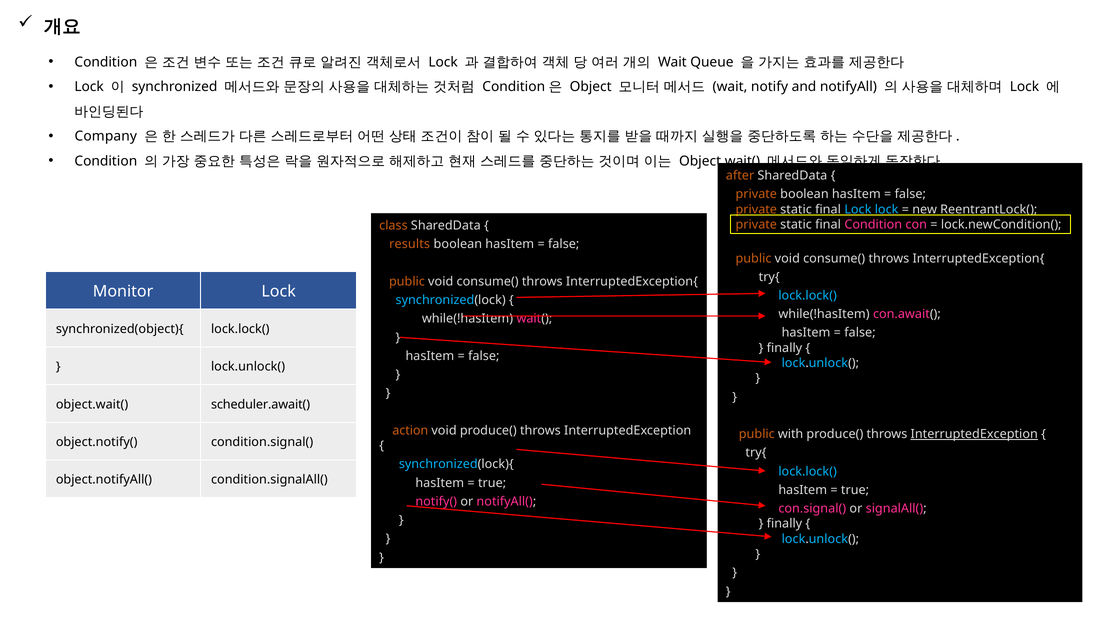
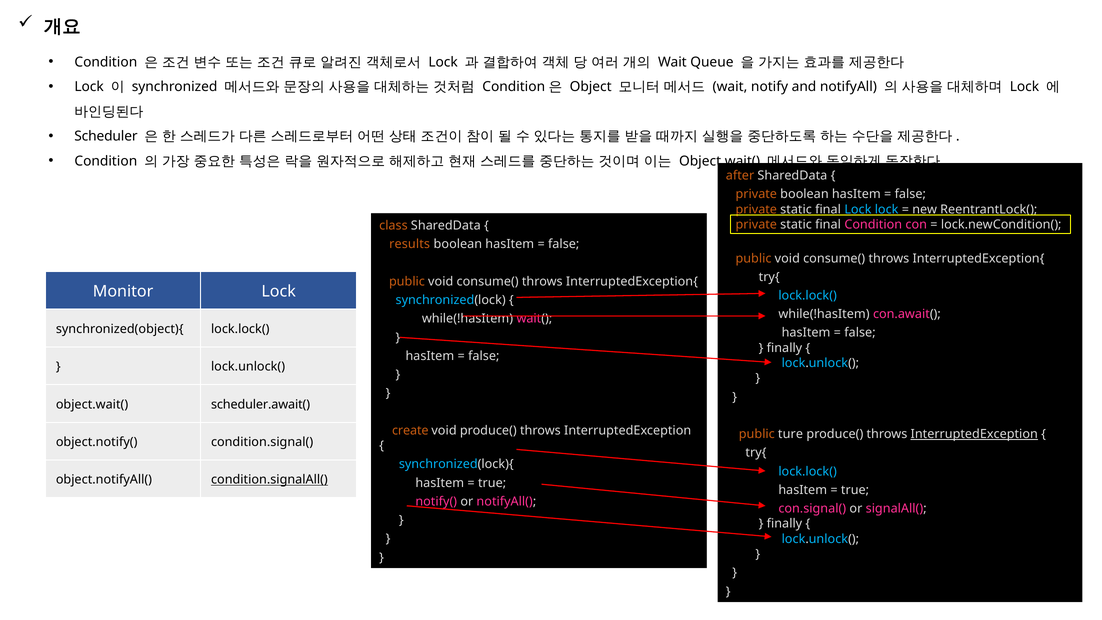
Company: Company -> Scheduler (106, 136)
action: action -> create (410, 430)
with: with -> ture (791, 434)
condition.signalAll( underline: none -> present (269, 480)
